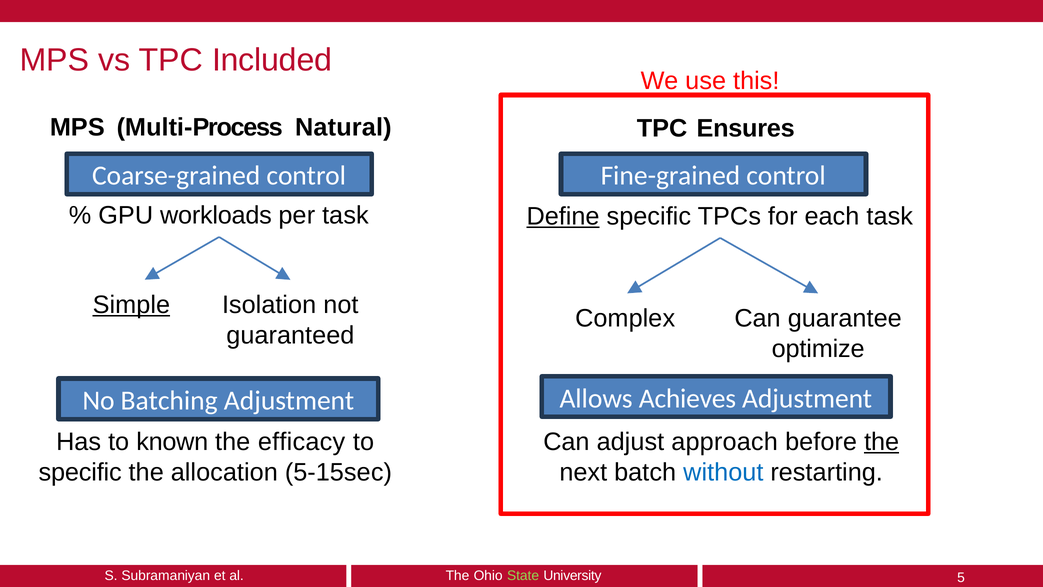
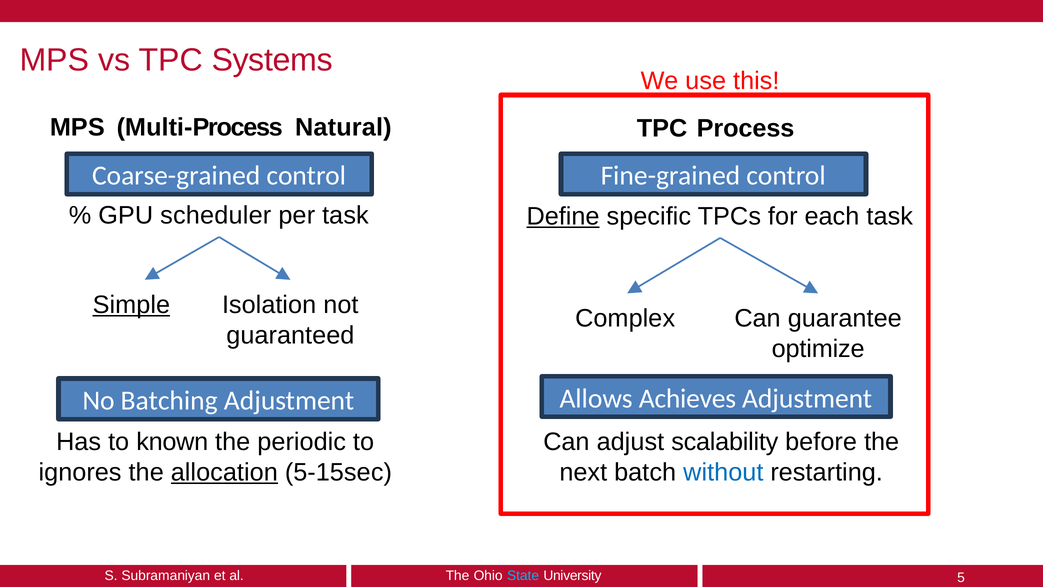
Included: Included -> Systems (272, 60)
Ensures: Ensures -> Process (746, 129)
workloads: workloads -> scheduler (216, 215)
efficacy: efficacy -> periodic (302, 442)
approach: approach -> scalability (725, 442)
the underline: present -> none (882, 442)
specific: specific -> ignores (80, 472)
allocation underline: none -> present (224, 472)
State colour: light green -> light blue (523, 575)
